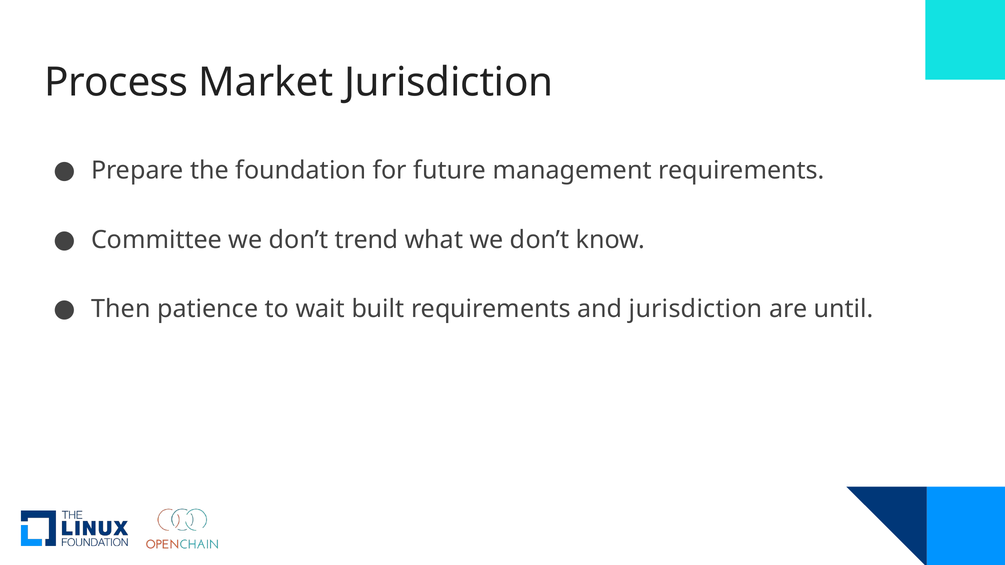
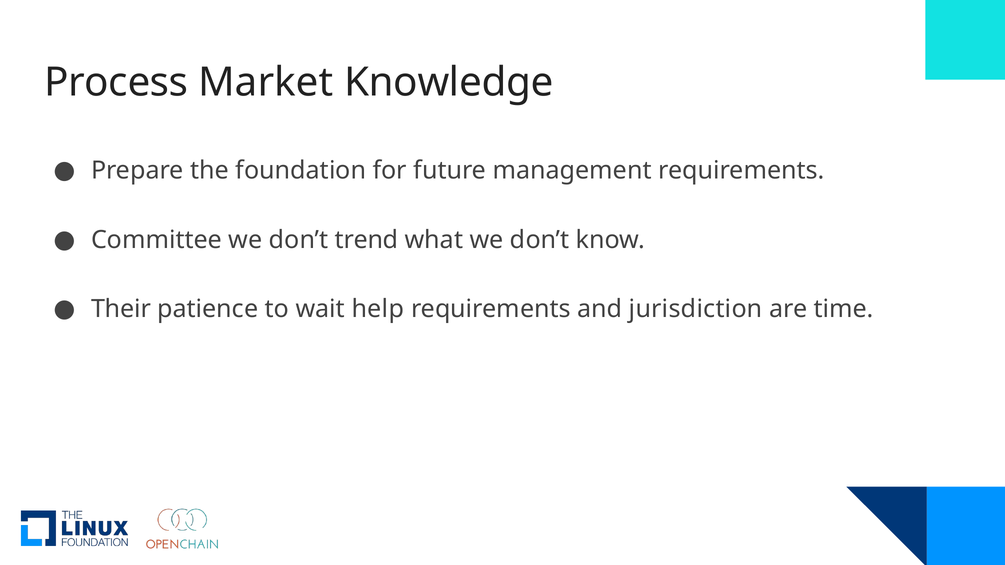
Market Jurisdiction: Jurisdiction -> Knowledge (449, 82)
Then: Then -> Their (121, 309)
built: built -> help (378, 309)
until: until -> time (844, 309)
